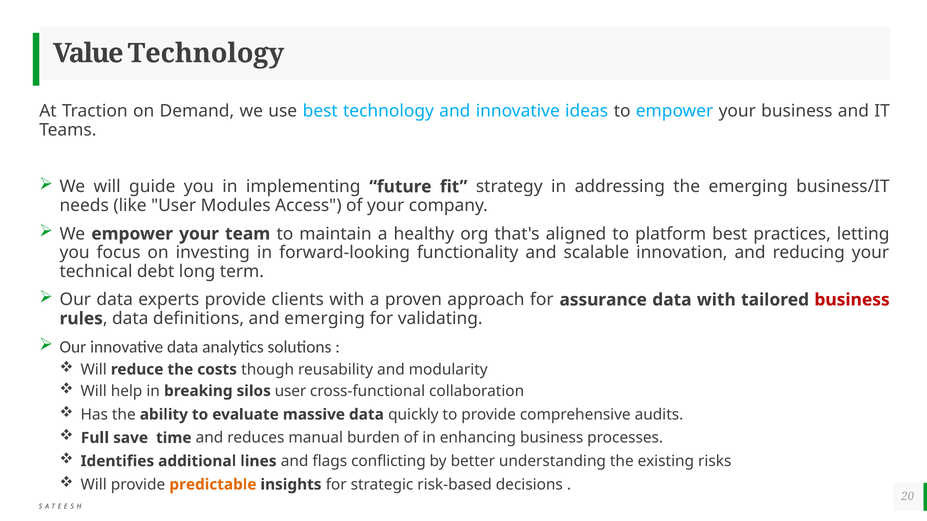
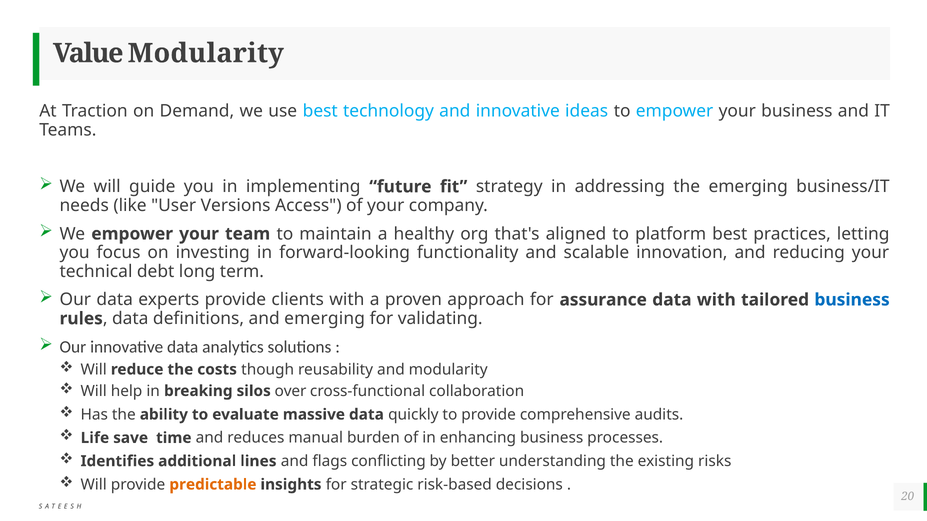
Value Technology: Technology -> Modularity (206, 53)
Modules: Modules -> Versions (236, 206)
business colour: red -> blue (852, 300)
silos user: user -> over (291, 391)
Full: Full -> Life (95, 438)
